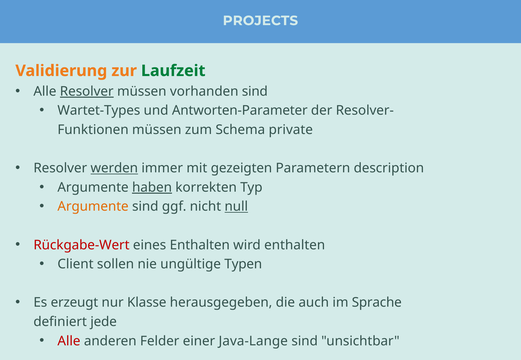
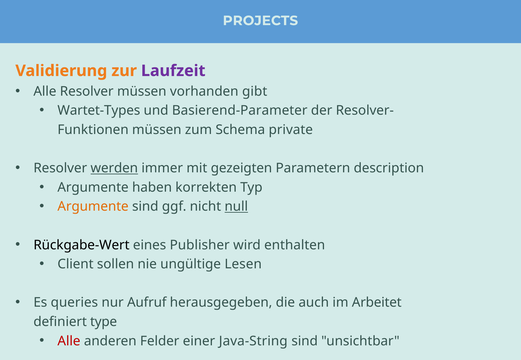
Laufzeit colour: green -> purple (173, 71)
Resolver underline: present -> none (87, 92)
vorhanden sind: sind -> gibt (255, 92)
Antworten-Parameter: Antworten-Parameter -> Basierend-Parameter (240, 111)
haben underline: present -> none (152, 188)
Rückgabe-Wert colour: red -> black (81, 245)
eines Enthalten: Enthalten -> Publisher (200, 245)
Typen: Typen -> Lesen (243, 265)
erzeugt: erzeugt -> queries (74, 303)
Klasse: Klasse -> Aufruf (147, 303)
Sprache: Sprache -> Arbeitet (377, 303)
jede: jede -> type (104, 322)
Java-Lange: Java-Lange -> Java-String (253, 342)
